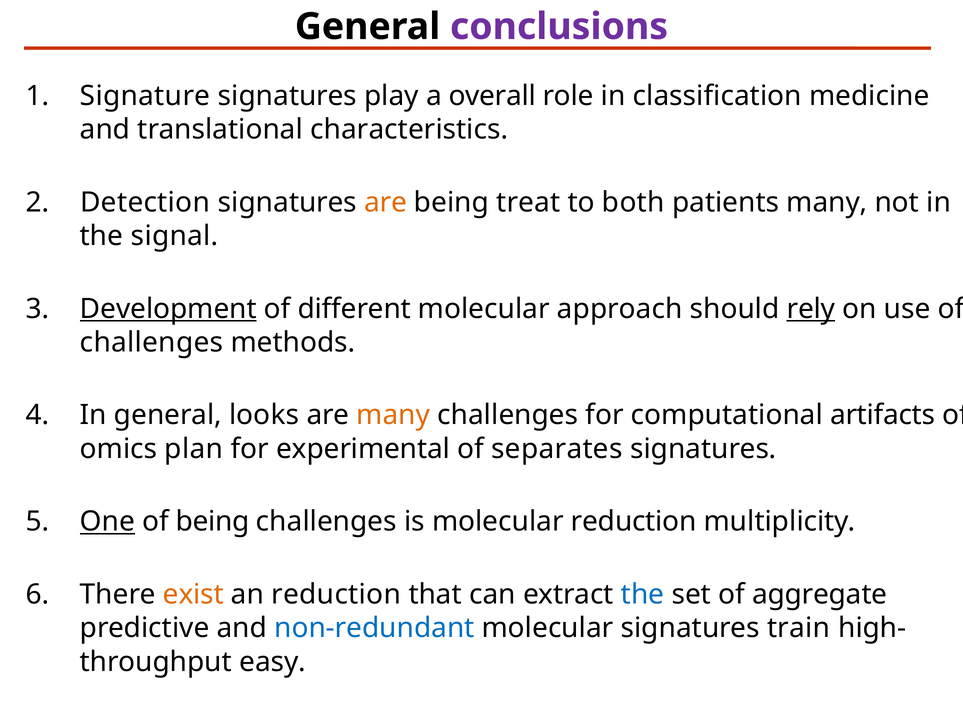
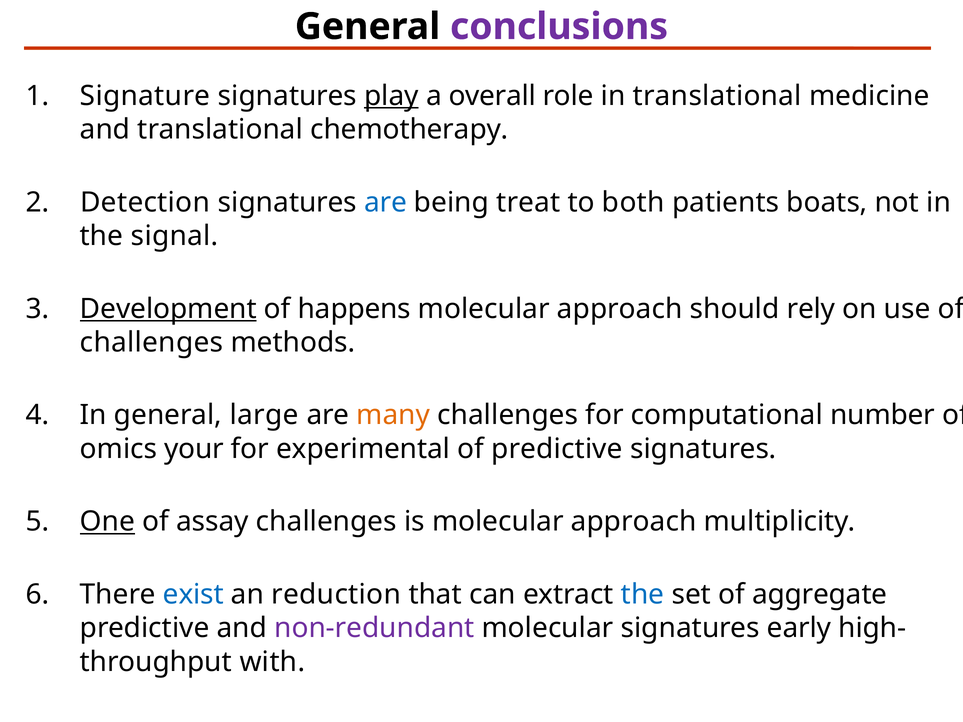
play underline: none -> present (391, 96)
in classification: classification -> translational (717, 96)
characteristics: characteristics -> chemotherapy (409, 130)
are colour: orange -> blue (386, 202)
patients many: many -> boats (827, 202)
different: different -> happens (354, 309)
rely underline: present -> none (811, 309)
looks: looks -> large (264, 415)
artifacts: artifacts -> number (883, 415)
plan: plan -> your (194, 449)
of separates: separates -> predictive (557, 449)
of being: being -> assay (212, 522)
is molecular reduction: reduction -> approach (634, 522)
exist colour: orange -> blue (193, 595)
non-redundant colour: blue -> purple (374, 628)
train: train -> early (799, 628)
easy: easy -> with (272, 662)
